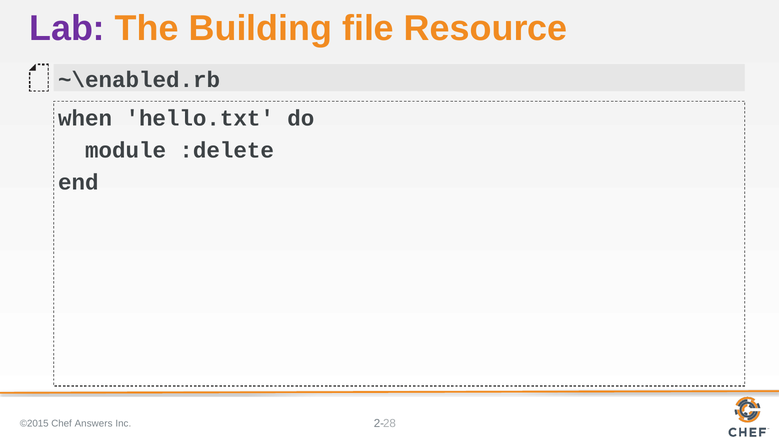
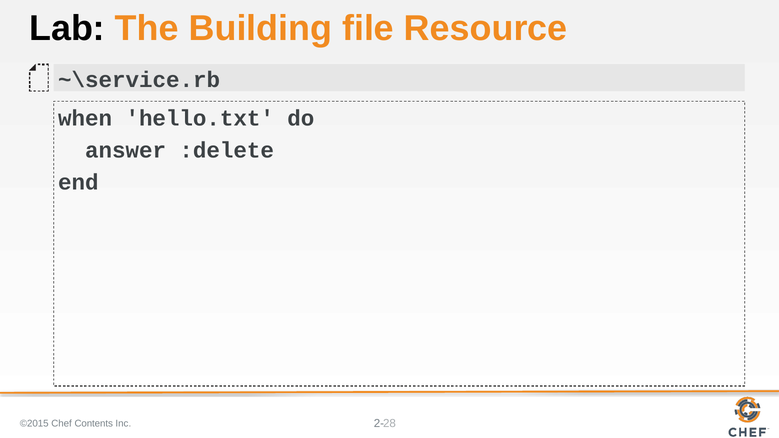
Lab colour: purple -> black (67, 28)
~\enabled.rb: ~\enabled.rb -> ~\service.rb (139, 80)
module: module -> answer (126, 150)
Answers: Answers -> Contents (94, 424)
